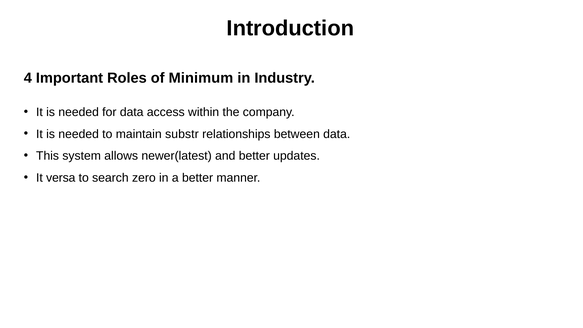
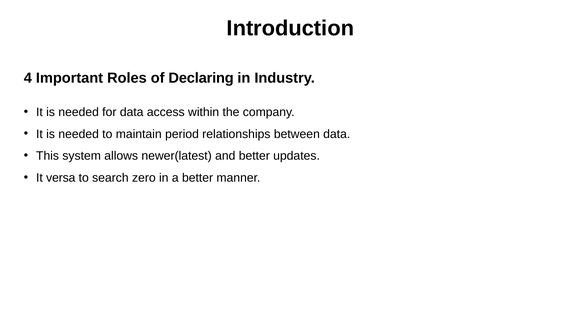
Minimum: Minimum -> Declaring (201, 78)
substr: substr -> period (182, 134)
